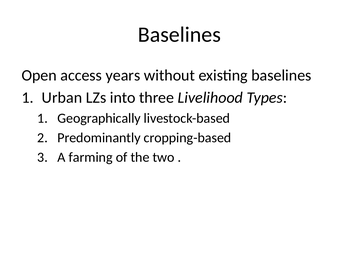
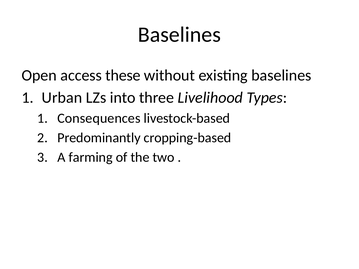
years: years -> these (123, 75)
Geographically: Geographically -> Consequences (99, 118)
